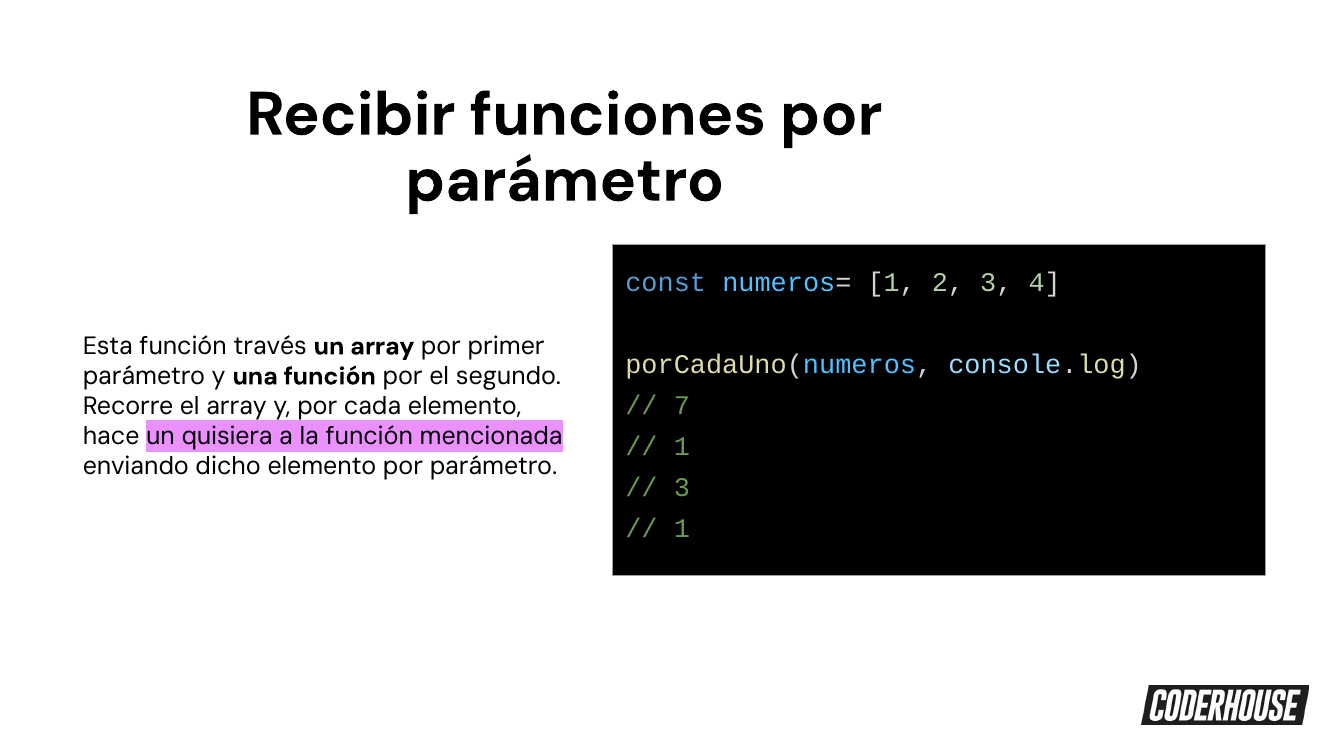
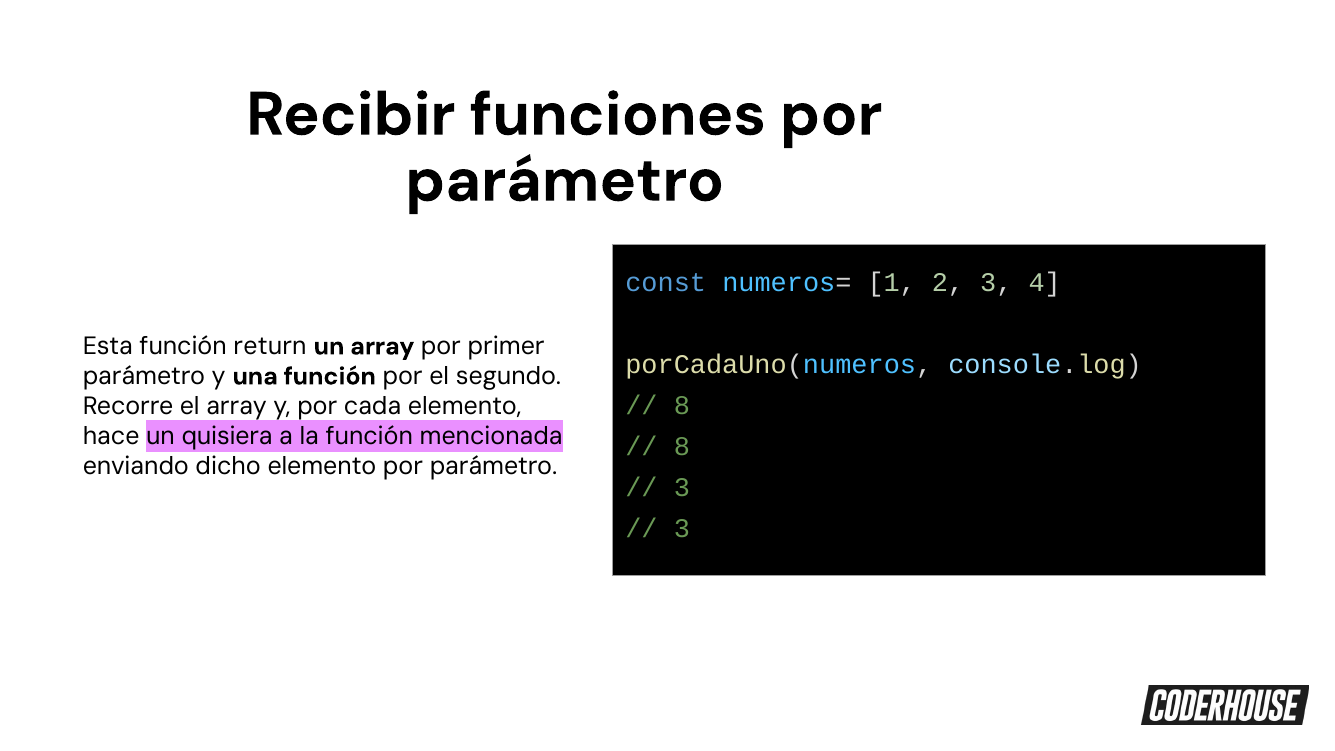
través: través -> return (270, 346)
7: 7 -> 8 (682, 406)
1: 1 -> 8 (682, 447)
1: 1 -> 3 (682, 529)
